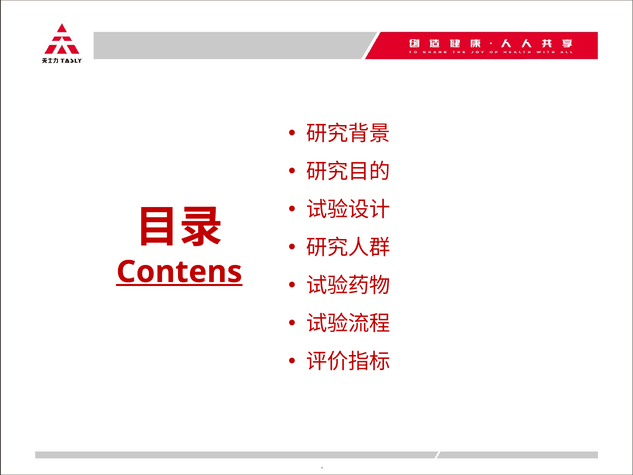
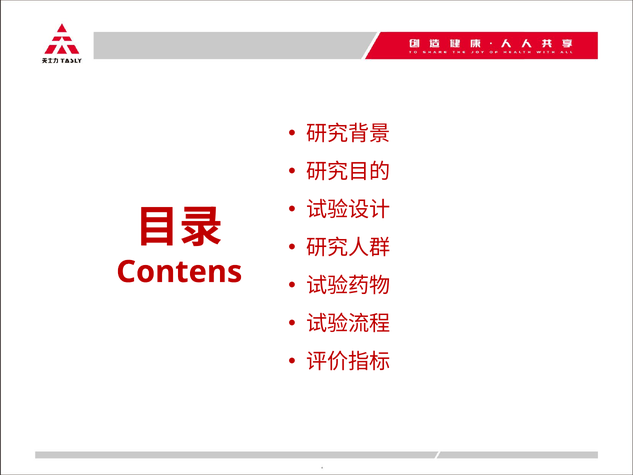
Contens underline: present -> none (179, 272)
